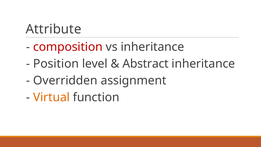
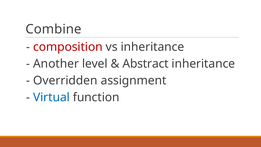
Attribute: Attribute -> Combine (54, 29)
Position: Position -> Another (56, 64)
Virtual colour: orange -> blue (51, 97)
